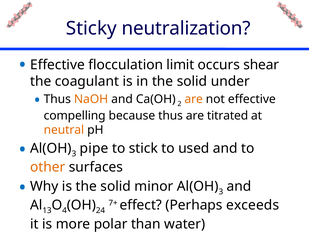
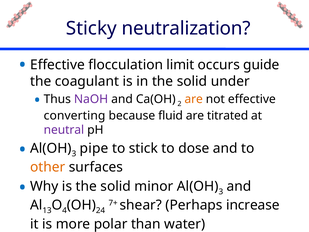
shear: shear -> guide (261, 65)
NaOH colour: orange -> purple (91, 99)
compelling: compelling -> converting (75, 115)
because thus: thus -> fluid (171, 115)
neutral colour: orange -> purple (64, 130)
used: used -> dose (194, 148)
effect: effect -> shear (141, 205)
exceeds: exceeds -> increase (253, 205)
